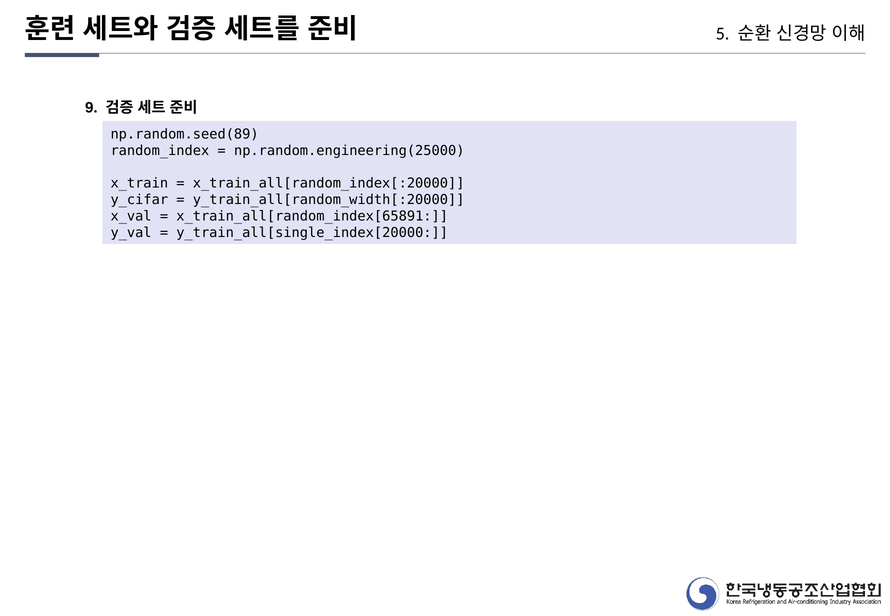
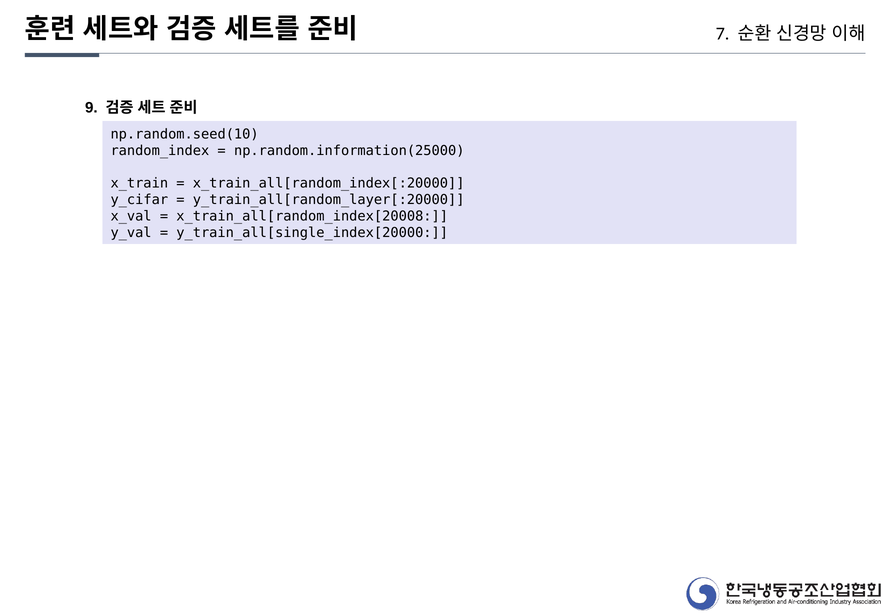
5: 5 -> 7 (723, 34)
np.random.seed(89: np.random.seed(89 -> np.random.seed(10 (185, 134)
np.random.engineering(25000: np.random.engineering(25000 -> np.random.information(25000 (349, 151)
y_train_all[random_width[:20000: y_train_all[random_width[:20000 -> y_train_all[random_layer[:20000 (329, 200)
x_train_all[random_index[65891: x_train_all[random_index[65891 -> x_train_all[random_index[20008 (312, 216)
